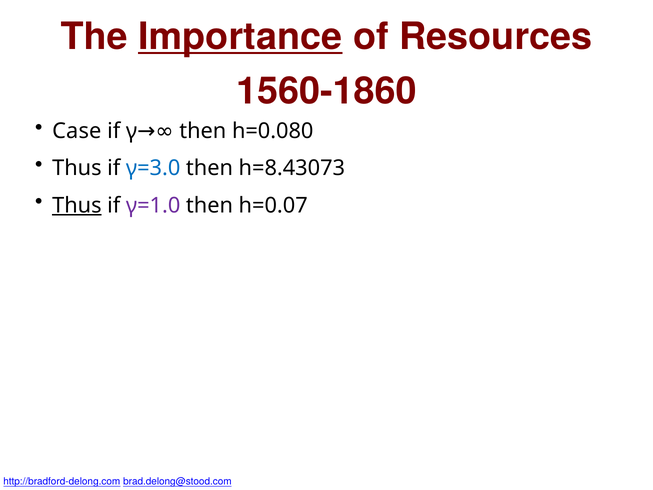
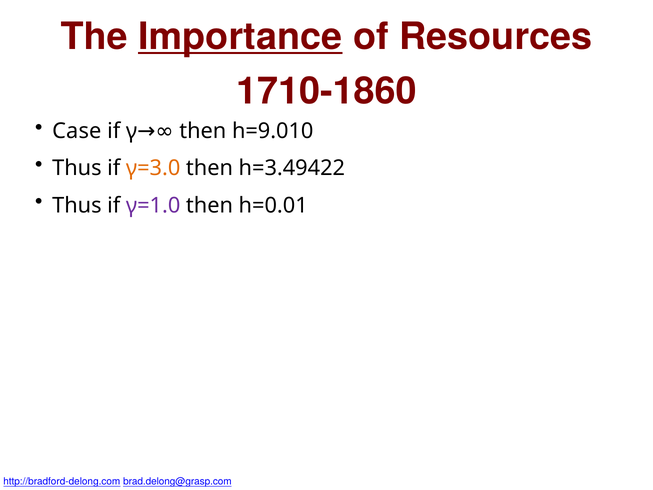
1560-1860: 1560-1860 -> 1710-1860 (326, 91)
h=0.080: h=0.080 -> h=9.010 (273, 131)
γ=3.0 colour: blue -> orange (153, 168)
h=8.43073: h=8.43073 -> h=3.49422 (292, 168)
Thus underline: present -> none (77, 205)
h=0.07: h=0.07 -> h=0.01 (273, 205)
brad.delong@stood.com: brad.delong@stood.com -> brad.delong@grasp.com (177, 481)
